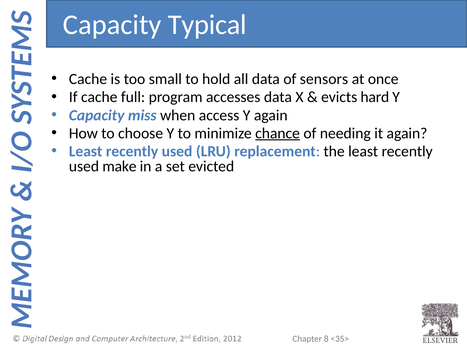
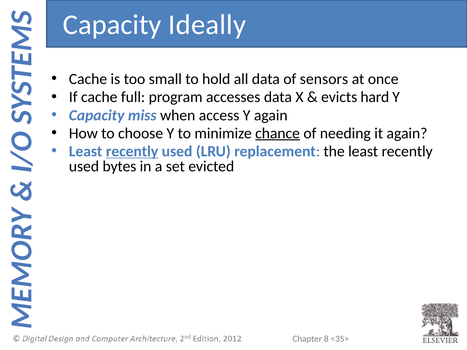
Typical: Typical -> Ideally (207, 25)
recently underline: none -> present (132, 151)
make: make -> bytes (119, 166)
